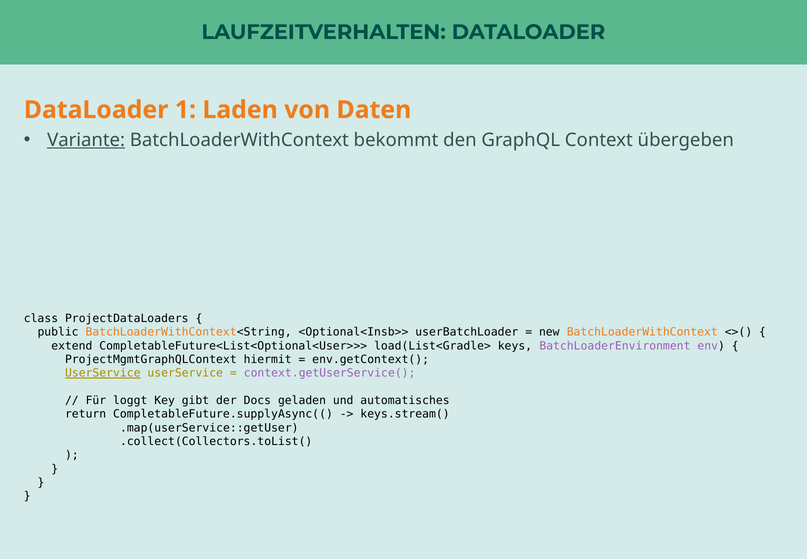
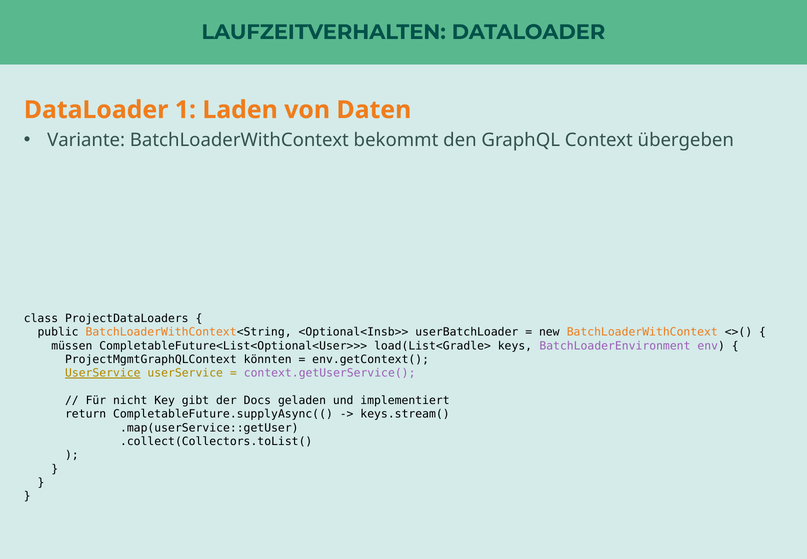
Variante underline: present -> none (86, 140)
extend: extend -> müssen (72, 346)
hiermit: hiermit -> könnten (268, 359)
loggt: loggt -> nicht (130, 400)
automatisches: automatisches -> implementiert (405, 400)
